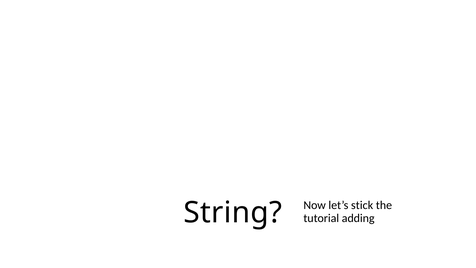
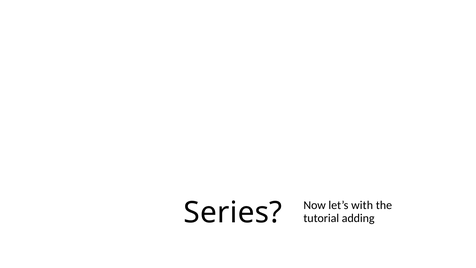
String: String -> Series (233, 213)
stick: stick -> with (362, 205)
